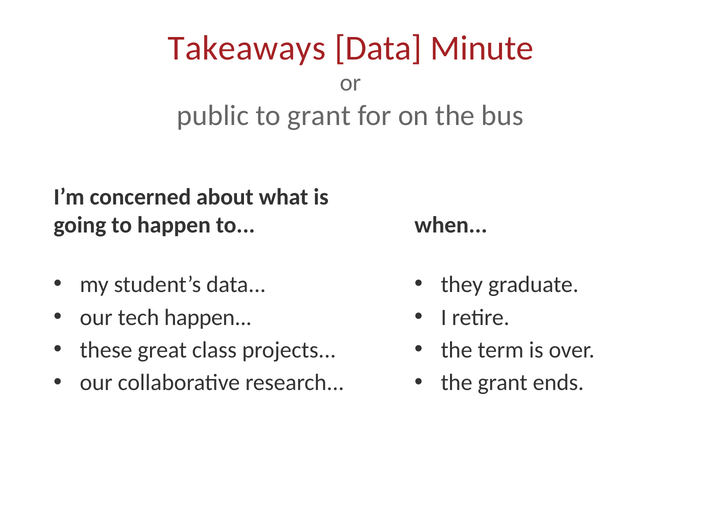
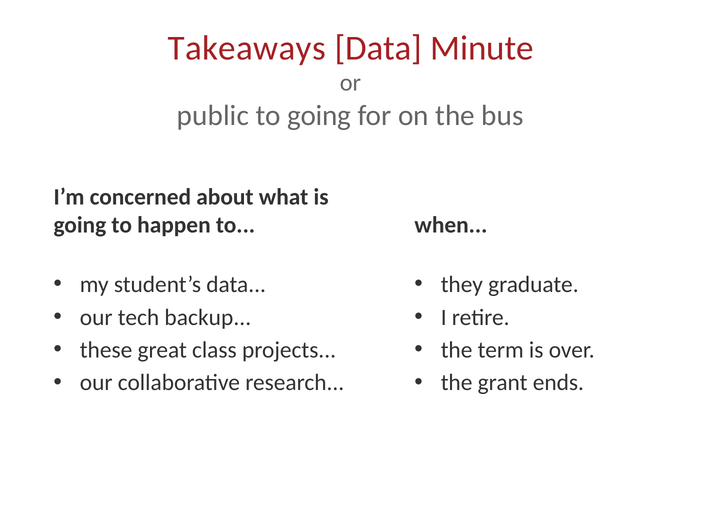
to grant: grant -> going (319, 115)
tech happen: happen -> backup (208, 317)
